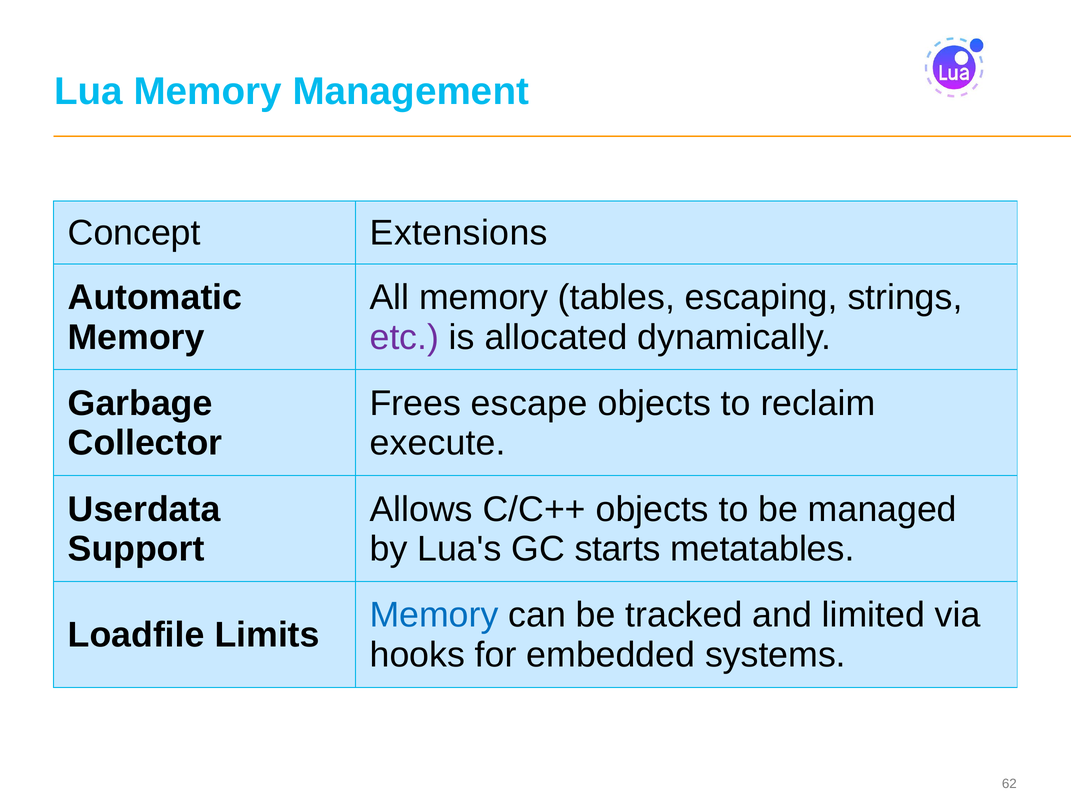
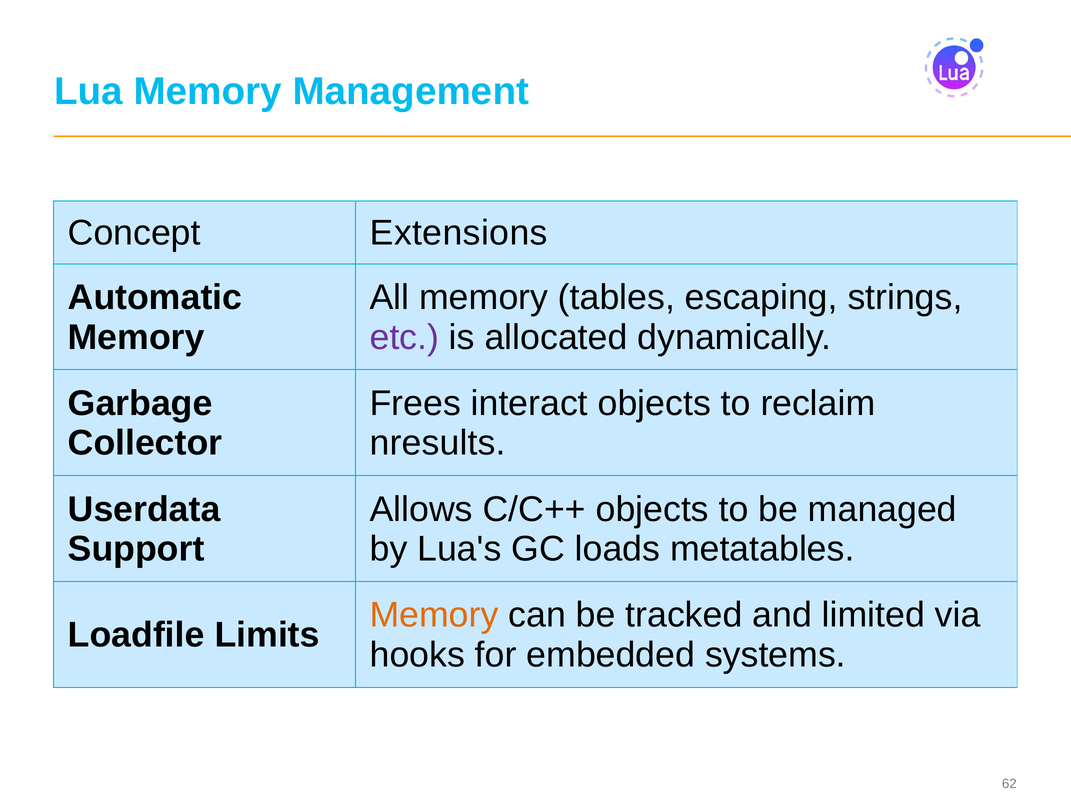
escape: escape -> interact (529, 403)
execute: execute -> nresults (438, 443)
starts: starts -> loads (617, 549)
Memory colour: blue -> orange (434, 615)
